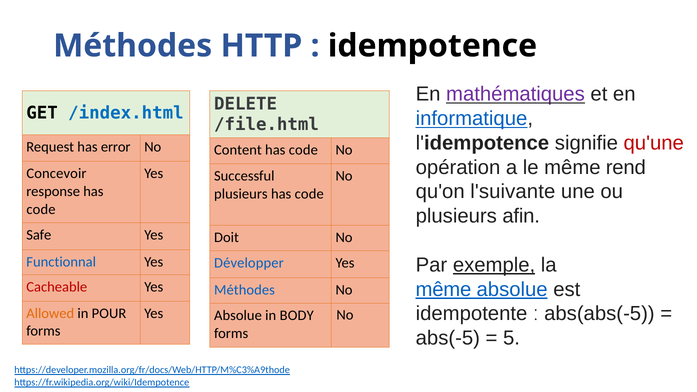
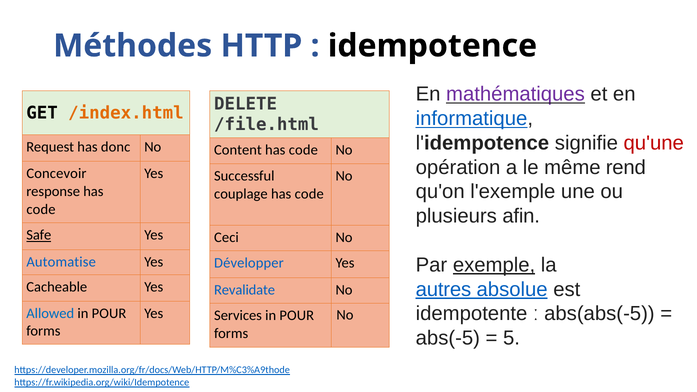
/index.html colour: blue -> orange (126, 113)
error: error -> donc (116, 147)
l'suivante: l'suivante -> l'exemple (513, 192)
plusieurs: plusieurs -> couplage (241, 194)
Safe underline: none -> present (39, 235)
Doit: Doit -> Ceci (226, 237)
Functionnal: Functionnal -> Automatise (61, 262)
même: même -> autres (443, 289)
Cacheable colour: red -> black (57, 287)
Méthodes: Méthodes -> Revalidate (245, 290)
Allowed colour: orange -> blue (50, 313)
Absolue: Absolue -> Services (238, 316)
BODY: BODY -> POUR (297, 316)
